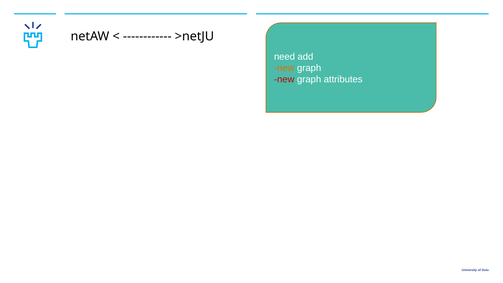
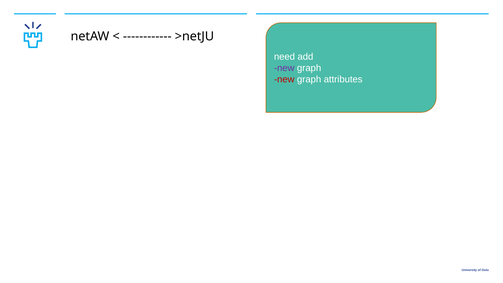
new colour: orange -> purple (284, 68)
